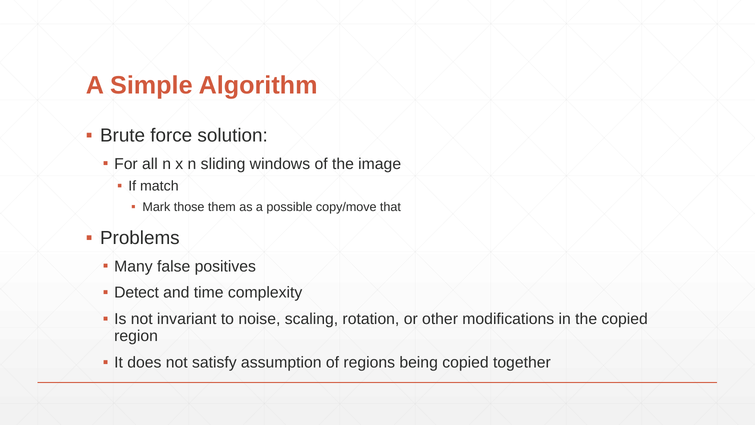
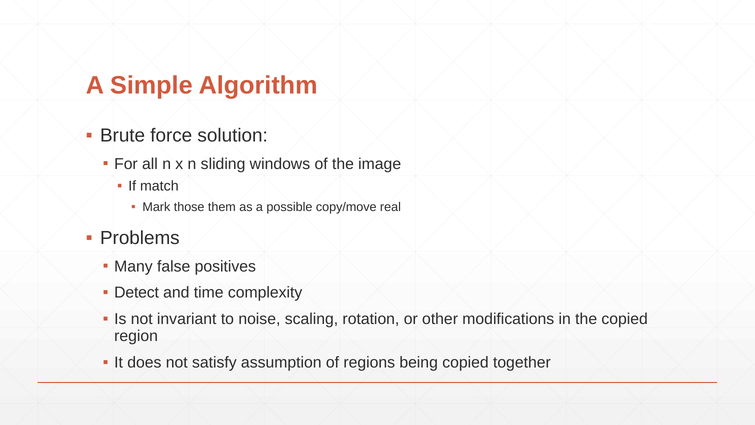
that: that -> real (390, 207)
